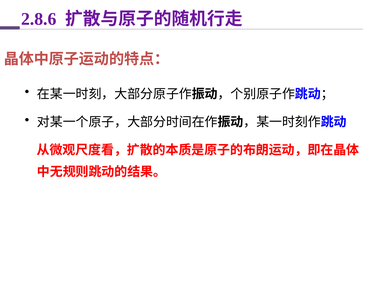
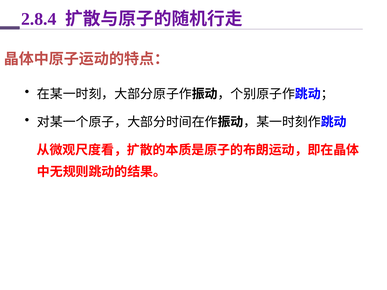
2.8.6: 2.8.6 -> 2.8.4 (39, 19)
